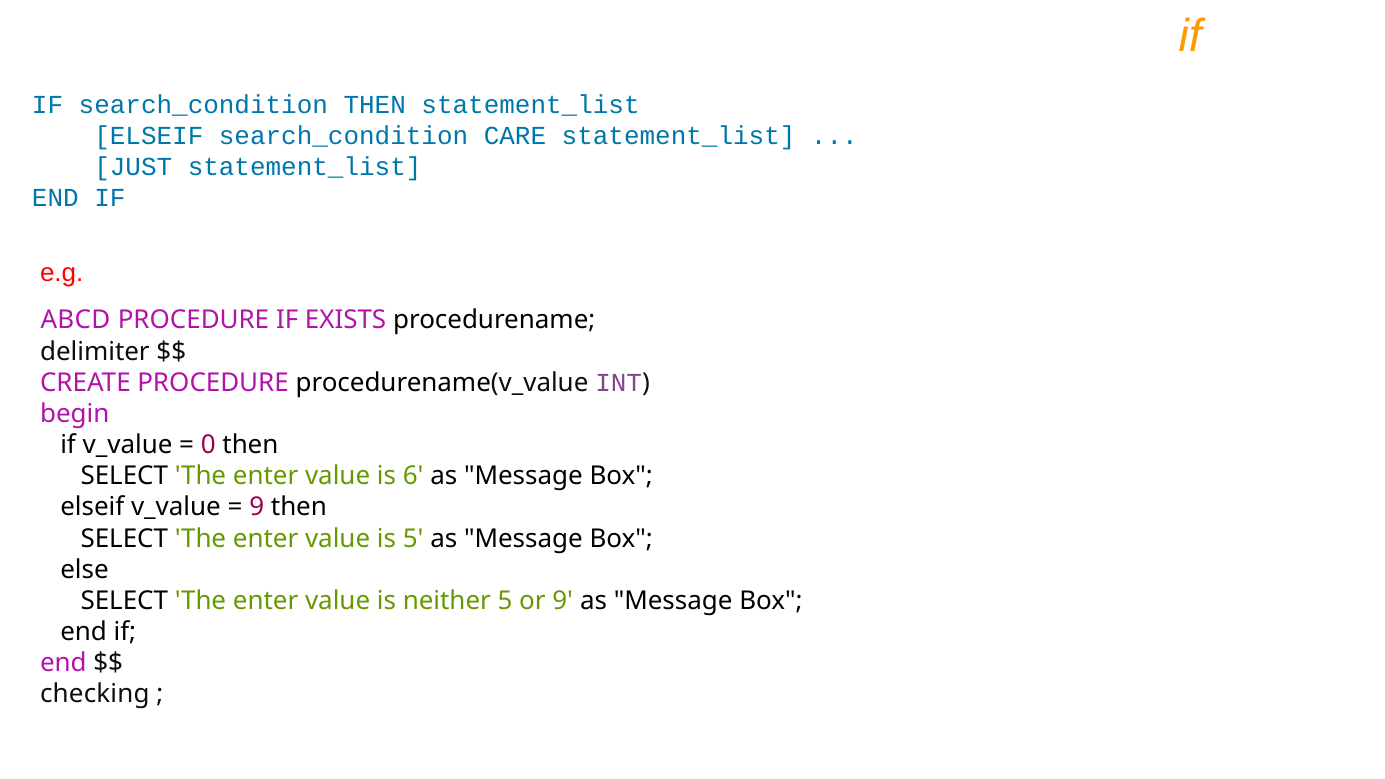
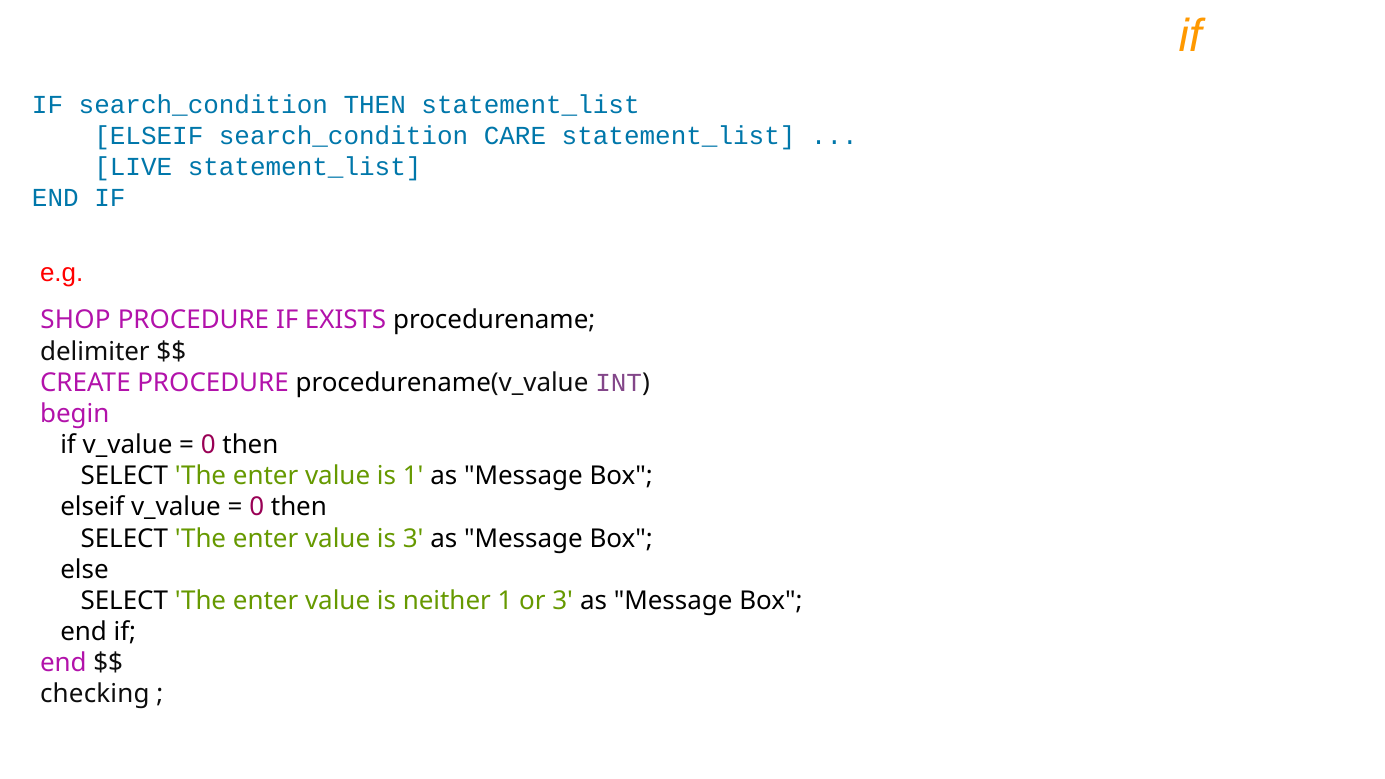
JUST: JUST -> LIVE (133, 167)
ABCD: ABCD -> SHOP (75, 320)
is 6: 6 -> 1 (413, 476)
9: 9 -> 0 (257, 507)
is 5: 5 -> 3 (413, 539)
neither 5: 5 -> 1 (505, 601)
or 9: 9 -> 3 (563, 601)
